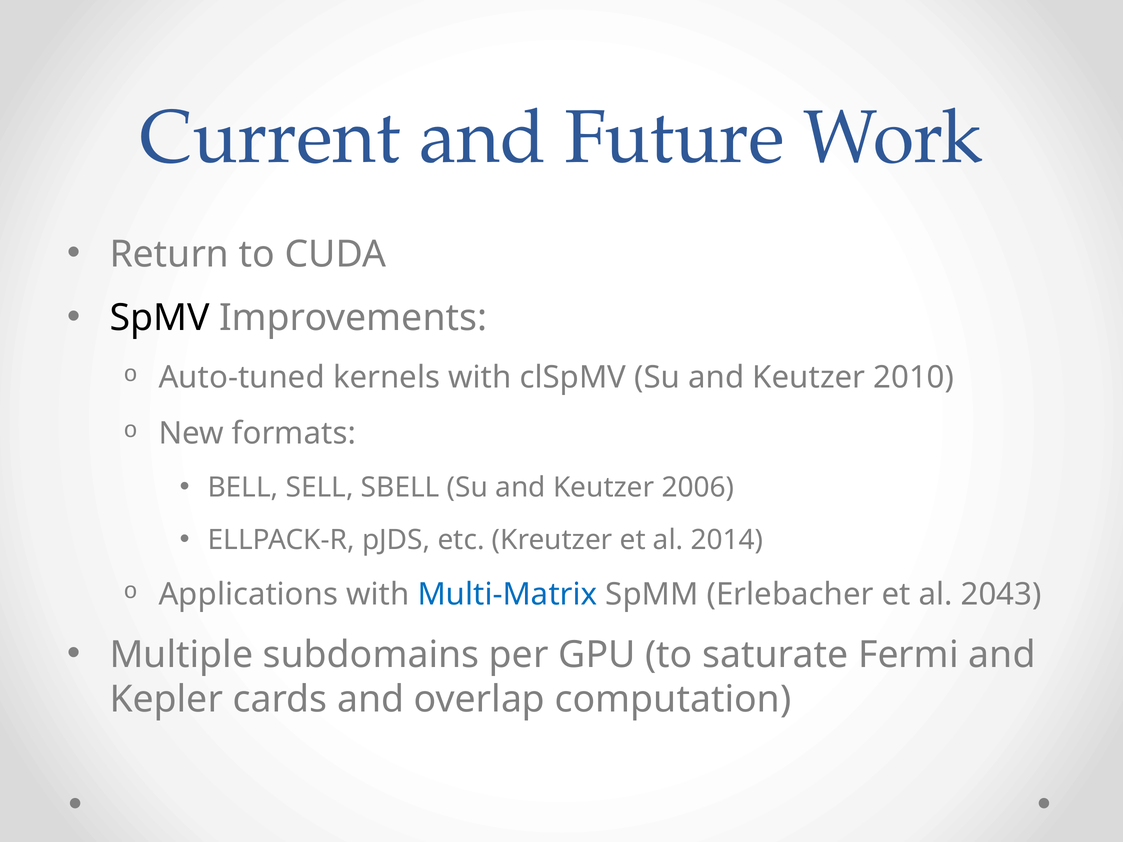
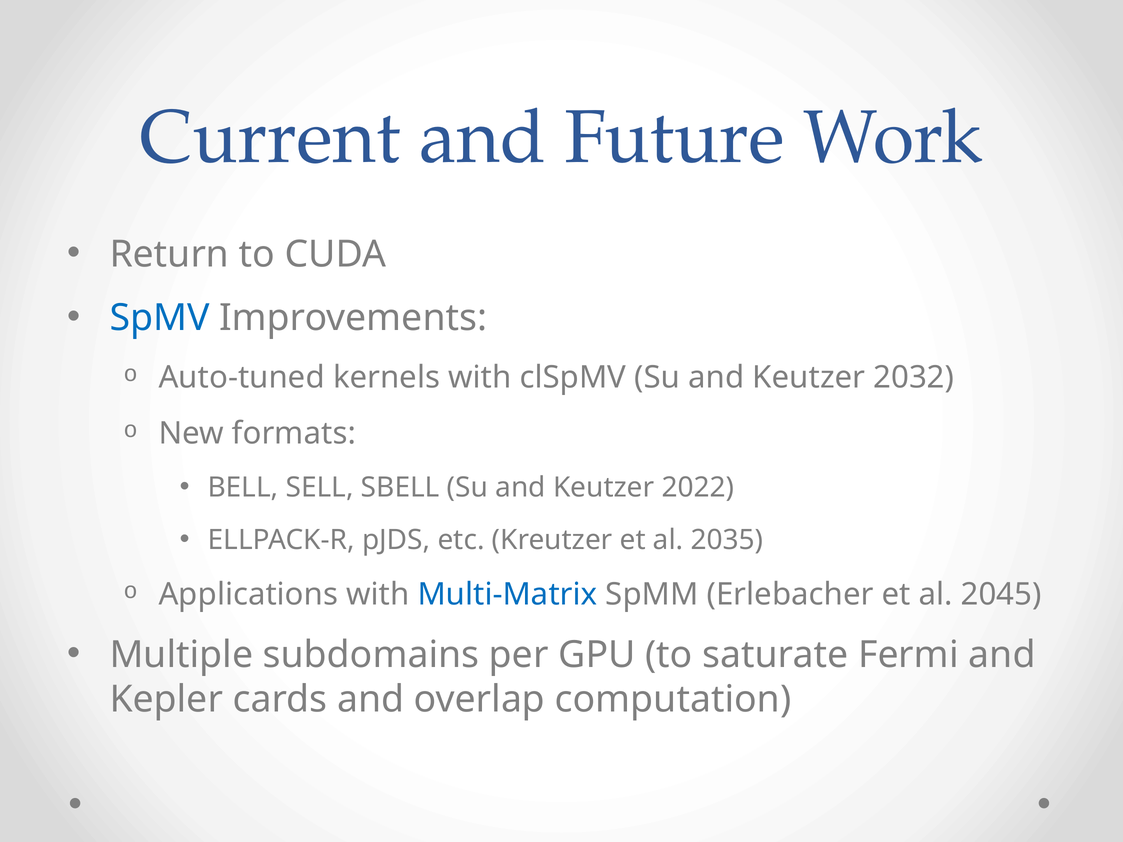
SpMV colour: black -> blue (159, 318)
2010: 2010 -> 2032 (914, 377)
2006: 2006 -> 2022 (698, 488)
2014: 2014 -> 2035 (727, 540)
2043: 2043 -> 2045 (1001, 595)
